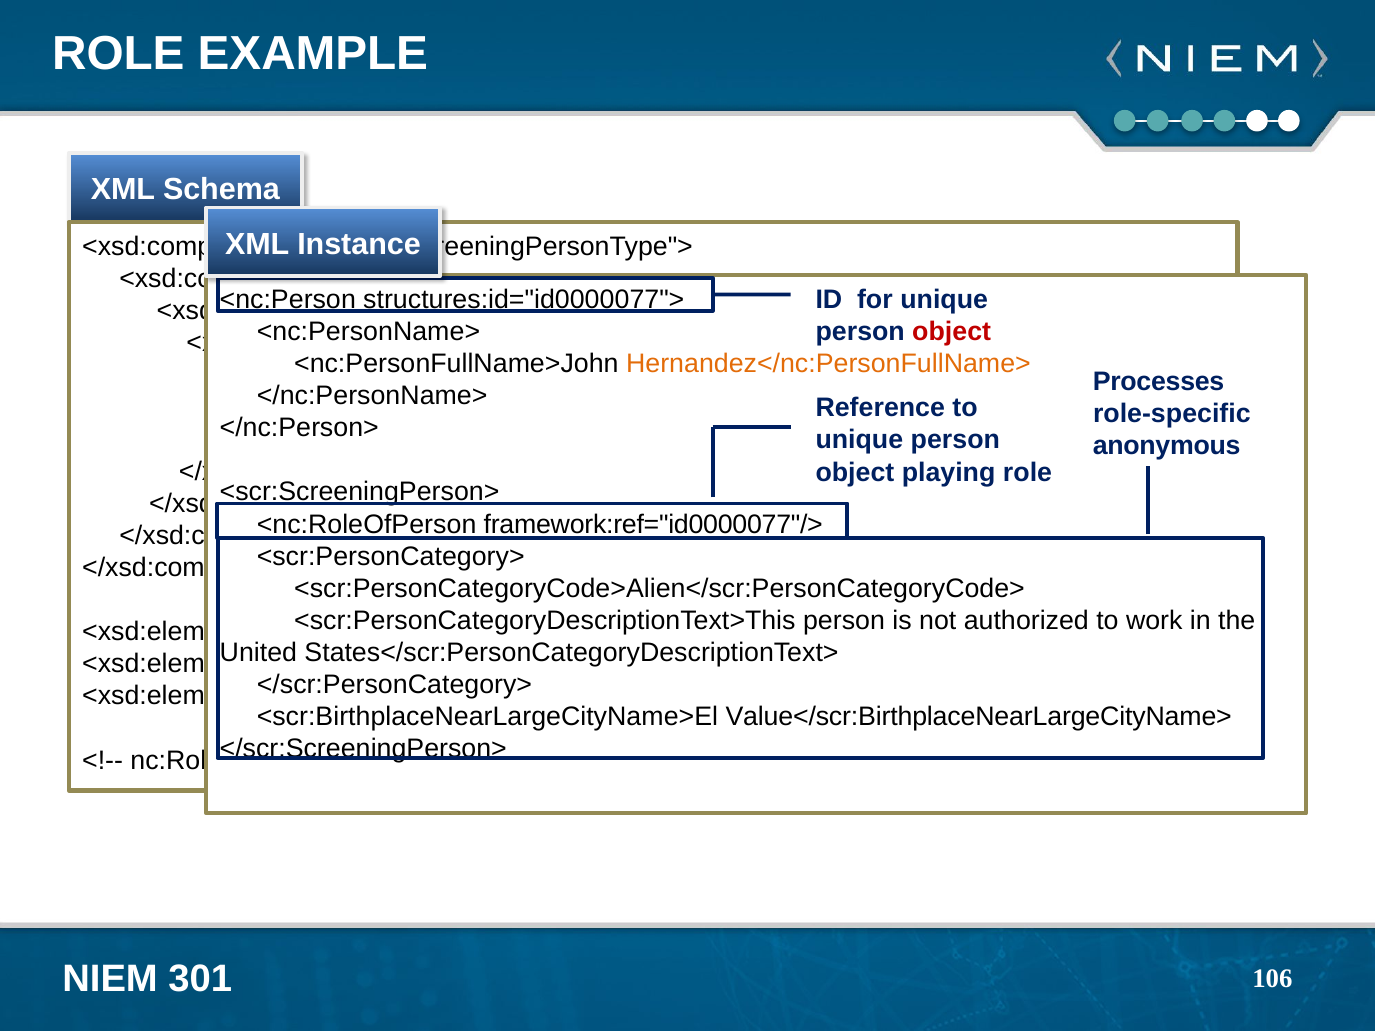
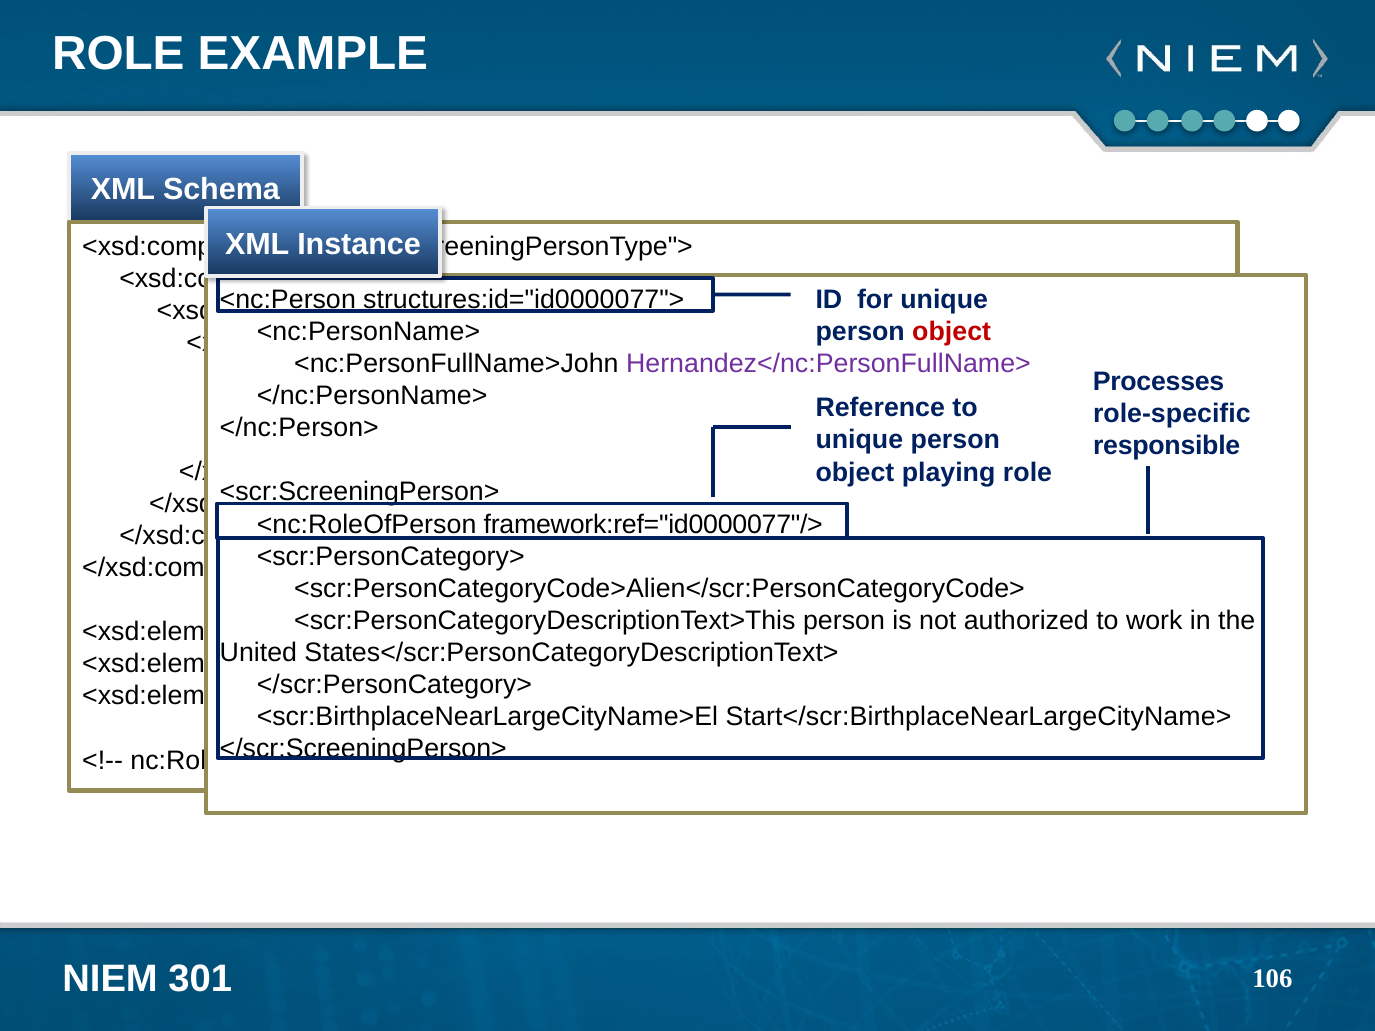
Hernandez</nc:PersonFullName> colour: orange -> purple (828, 364)
anonymous: anonymous -> responsible (1167, 446)
Value</scr:BirthplaceNearLargeCityName>: Value</scr:BirthplaceNearLargeCityName> -> Start</scr:BirthplaceNearLargeCityName> (979, 717)
